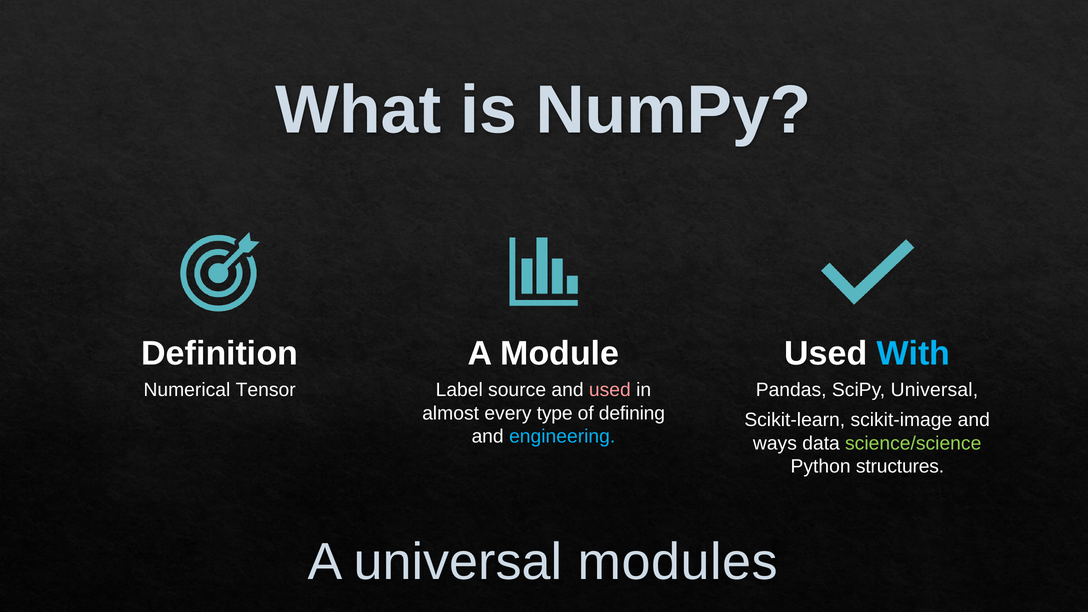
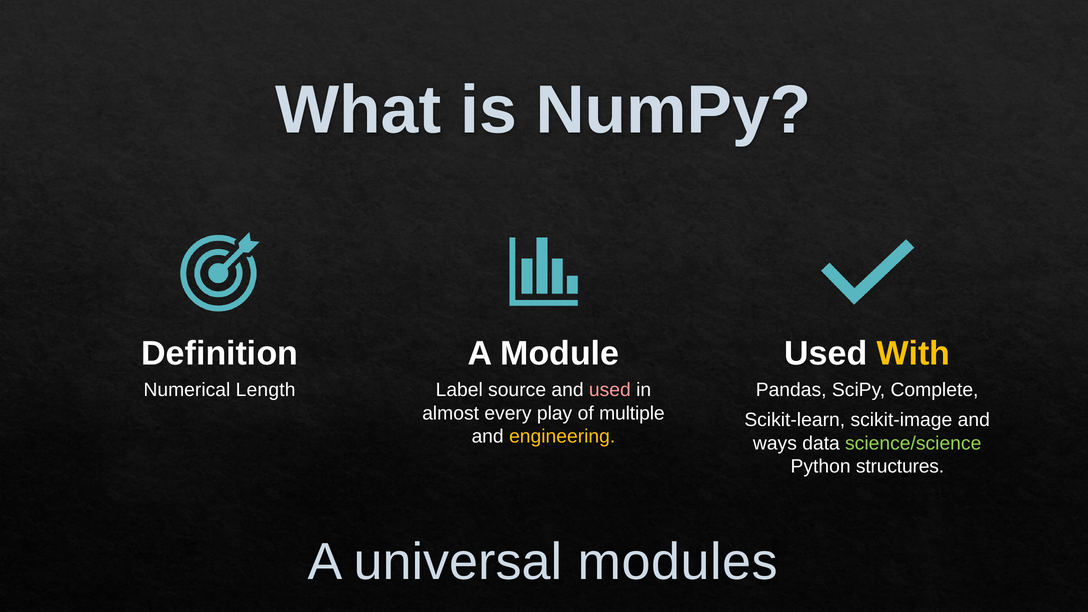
With colour: light blue -> yellow (914, 354)
Tensor: Tensor -> Length (266, 390)
SciPy Universal: Universal -> Complete (934, 390)
type: type -> play (555, 413)
defining: defining -> multiple (632, 413)
engineering colour: light blue -> yellow (562, 436)
